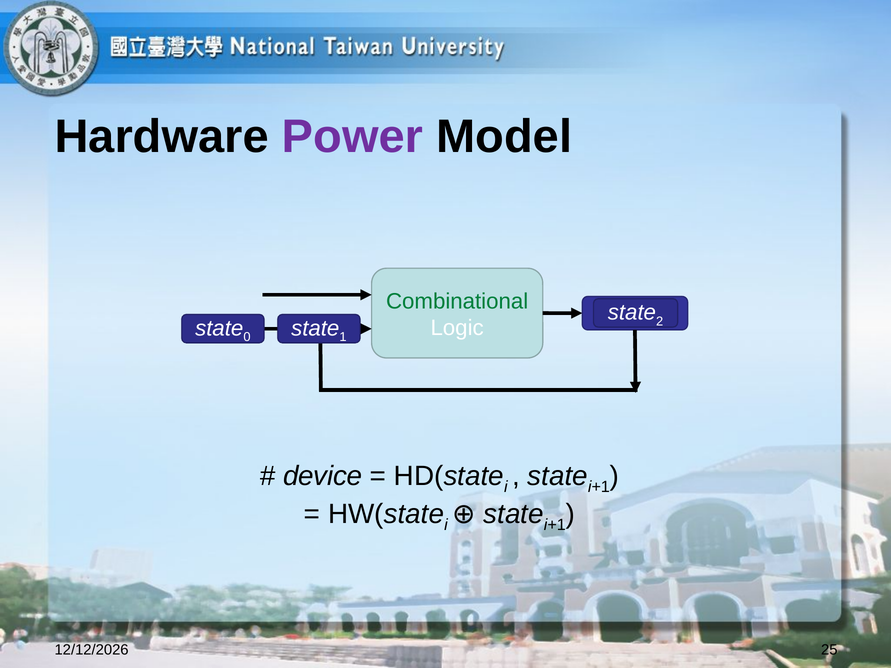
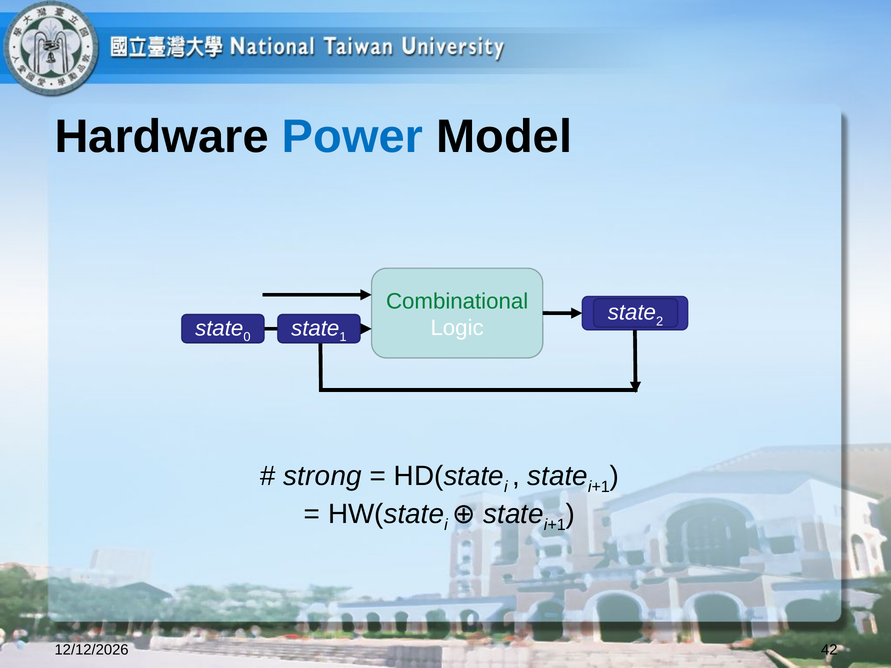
Power colour: purple -> blue (353, 137)
device: device -> strong (322, 476)
25: 25 -> 42 (829, 650)
